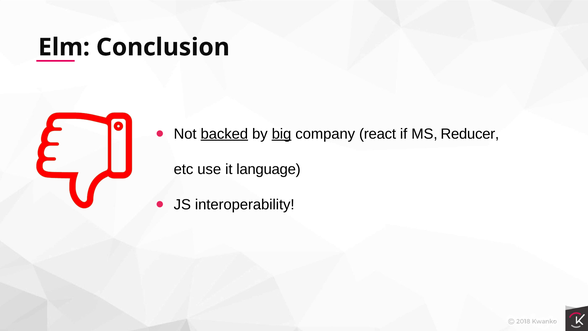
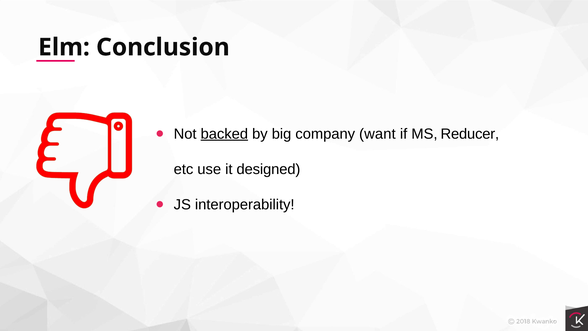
big underline: present -> none (282, 134)
react: react -> want (377, 134)
language: language -> designed (268, 169)
